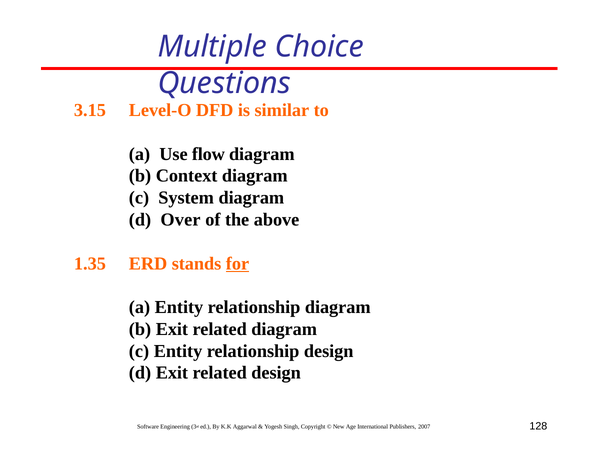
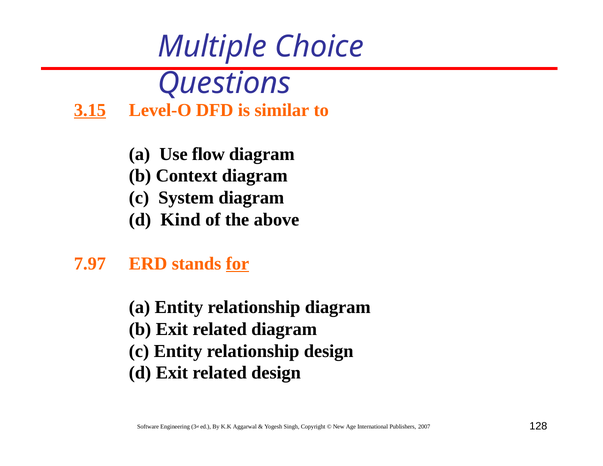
3.15 underline: none -> present (90, 110)
Over: Over -> Kind (180, 220)
1.35: 1.35 -> 7.97 (90, 263)
